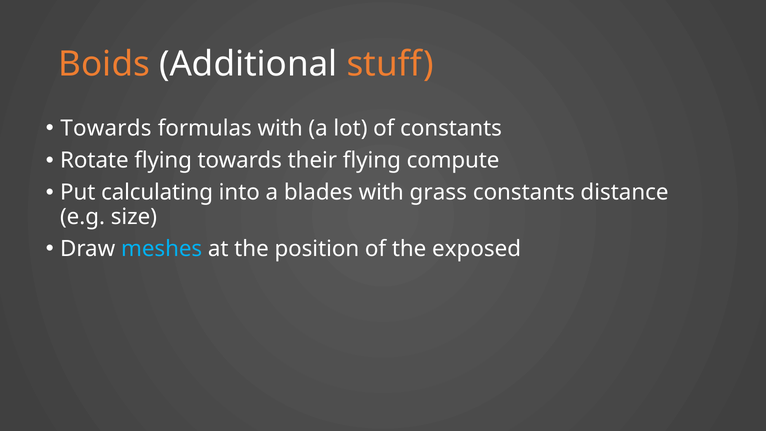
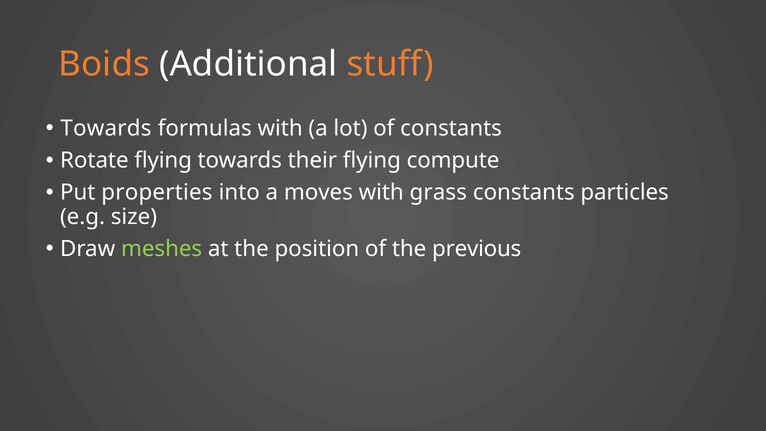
calculating: calculating -> properties (157, 193)
blades: blades -> moves (318, 193)
distance: distance -> particles (625, 193)
meshes colour: light blue -> light green (162, 249)
exposed: exposed -> previous (477, 249)
